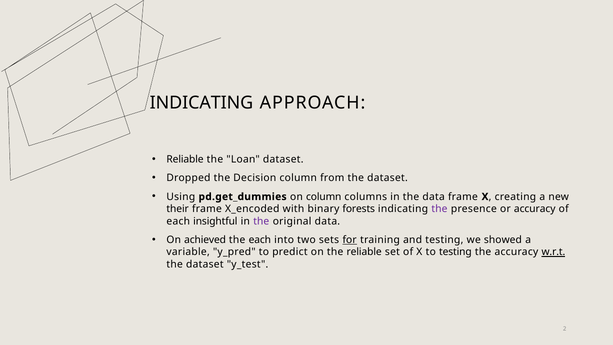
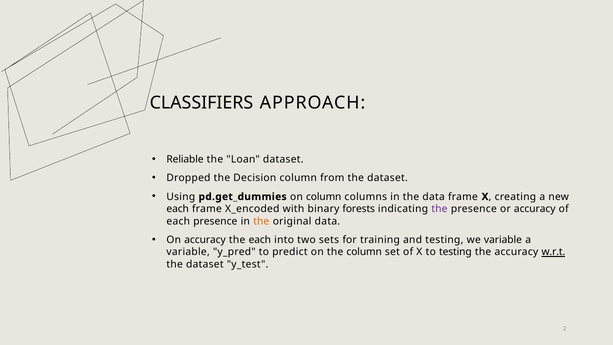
INDICATING: INDICATING -> CLASSIFIERS (201, 103)
their: their -> each (178, 209)
each insightful: insightful -> presence (215, 221)
the colour: purple -> orange (261, 221)
On achieved: achieved -> accuracy (205, 240)
for underline: present -> none (350, 240)
we showed: showed -> variable (503, 240)
the reliable: reliable -> column (364, 252)
